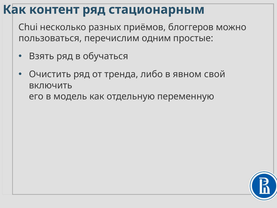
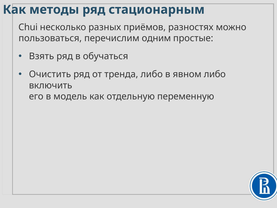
контент: контент -> методы (54, 10)
блоггеров: блоггеров -> разностях (191, 27)
явном свой: свой -> либо (215, 74)
